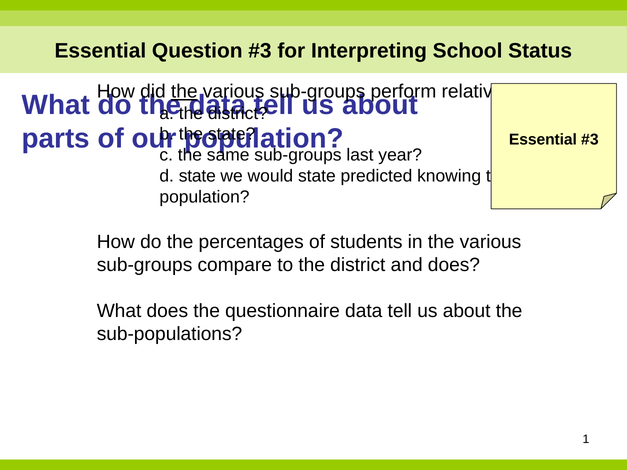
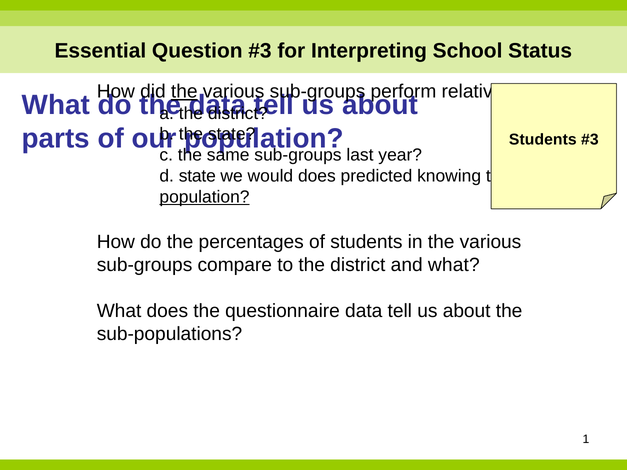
Essential: Essential -> Students (543, 140)
would state: state -> does (317, 176)
population underline: none -> present (204, 197)
and does: does -> what (454, 265)
